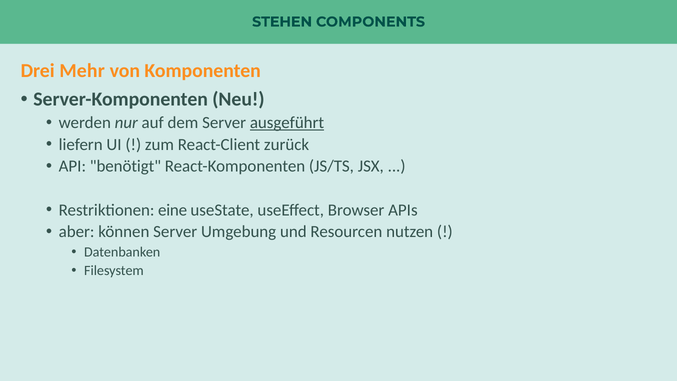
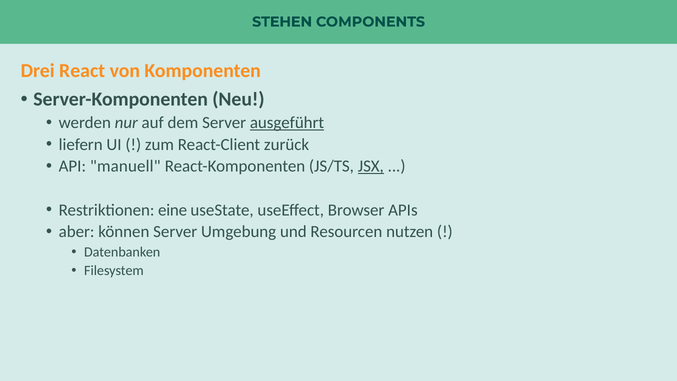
Mehr: Mehr -> React (82, 71)
benötigt: benötigt -> manuell (125, 166)
JSX underline: none -> present (371, 166)
